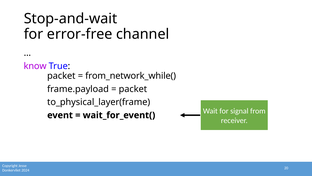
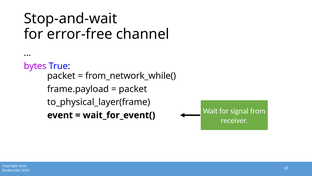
know: know -> bytes (35, 66)
